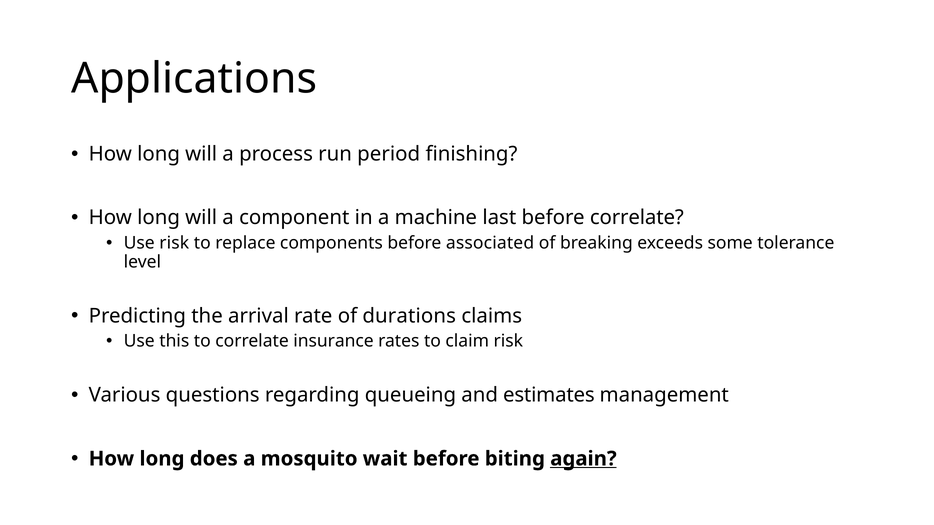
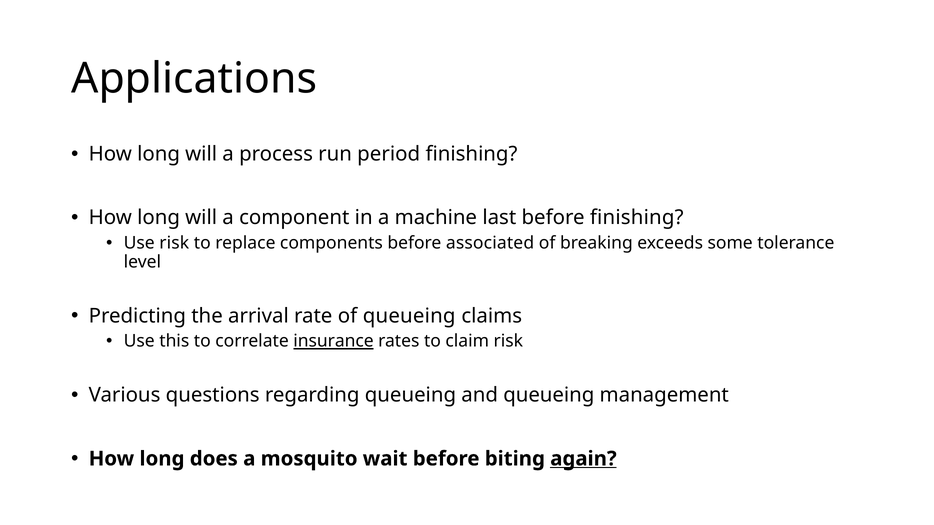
before correlate: correlate -> finishing (637, 218)
of durations: durations -> queueing (409, 316)
insurance underline: none -> present (334, 341)
and estimates: estimates -> queueing (549, 395)
